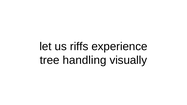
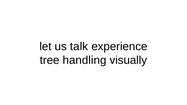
riffs: riffs -> talk (79, 47)
